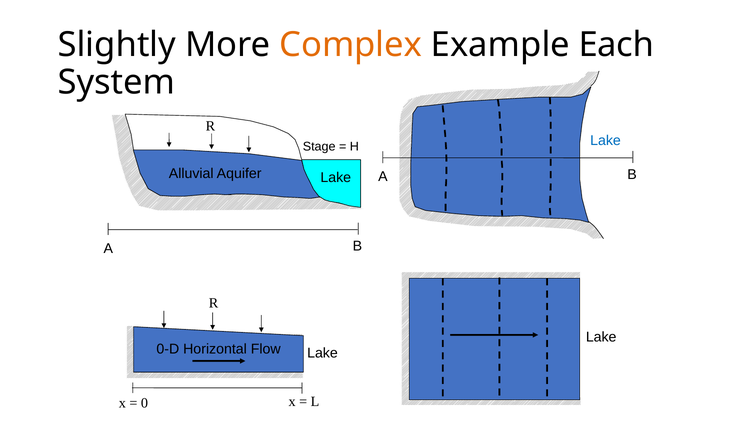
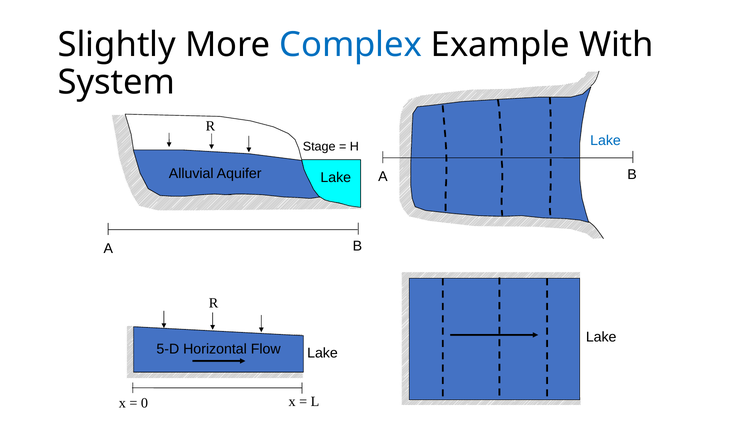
Complex colour: orange -> blue (351, 45)
Each: Each -> With (616, 45)
0-D: 0-D -> 5-D (168, 349)
